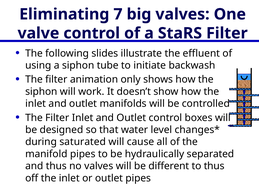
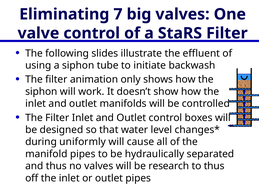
saturated: saturated -> uniformly (83, 142)
different: different -> research (169, 166)
